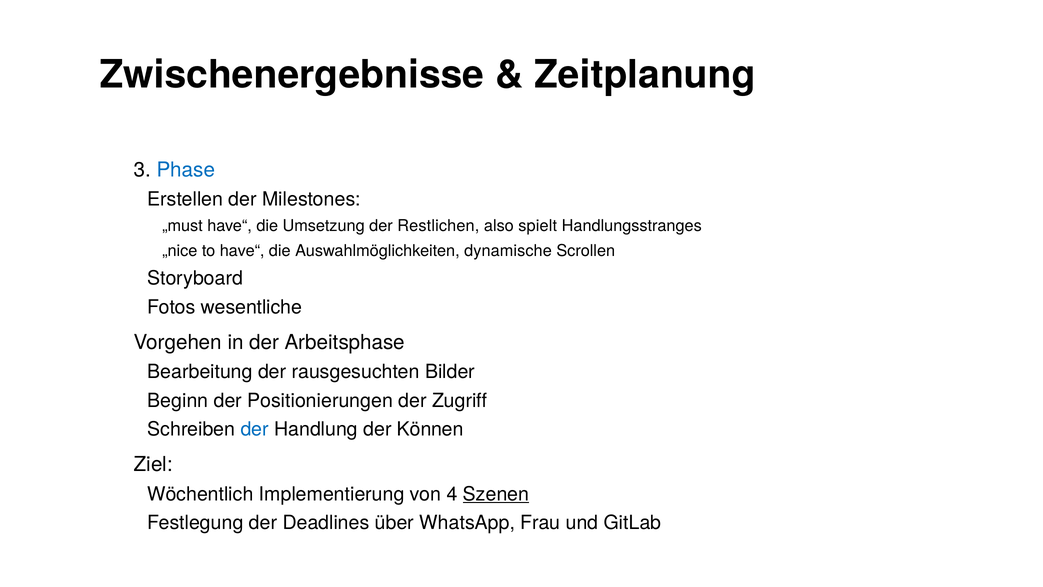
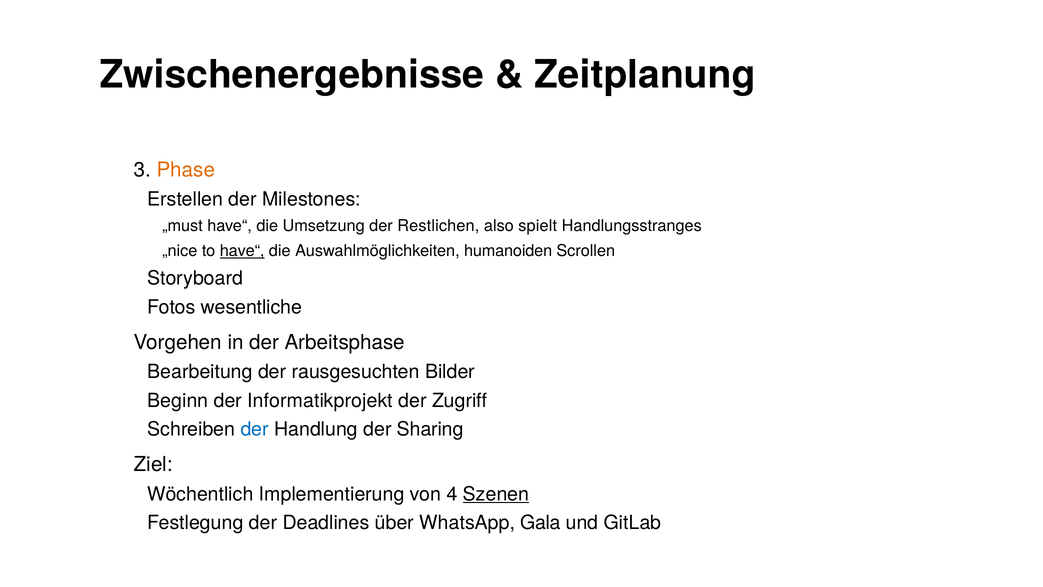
Phase colour: blue -> orange (186, 170)
have“ underline: none -> present (242, 251)
dynamische: dynamische -> humanoiden (508, 251)
Positionierungen: Positionierungen -> Informatikprojekt (320, 400)
Können: Können -> Sharing (430, 429)
Frau: Frau -> Gala (540, 523)
